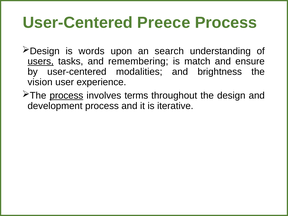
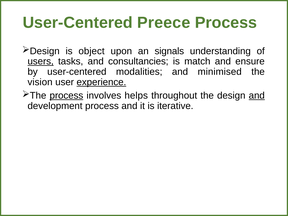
words: words -> object (92, 51)
search: search -> signals (169, 51)
remembering: remembering -> consultancies (138, 61)
brightness: brightness -> minimised (220, 72)
experience underline: none -> present (101, 82)
terms: terms -> helps (136, 96)
and underline: none -> present (257, 96)
